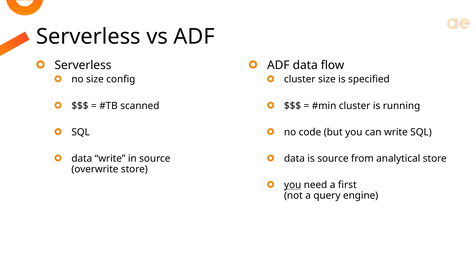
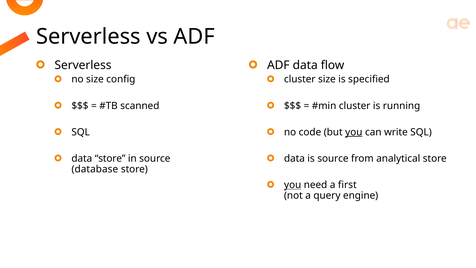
you underline: none -> present (354, 132)
data write: write -> store (110, 158)
overwrite: overwrite -> database (95, 169)
